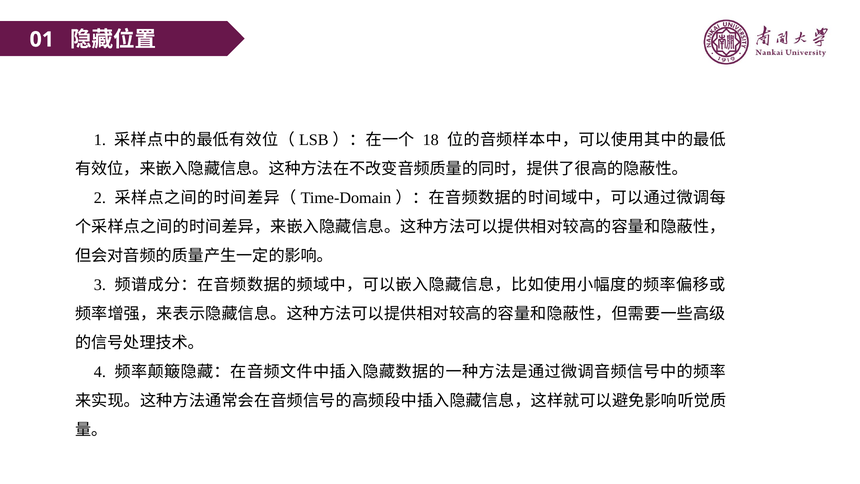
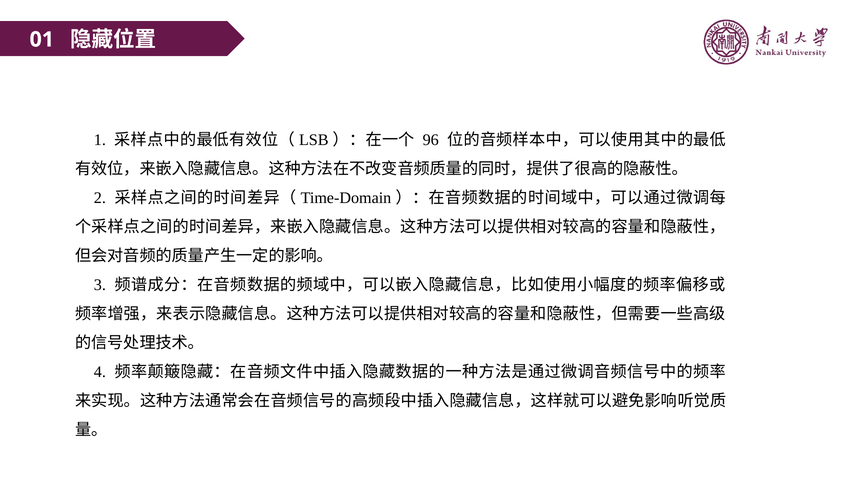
18: 18 -> 96 (431, 140)
